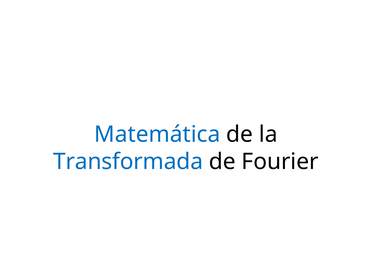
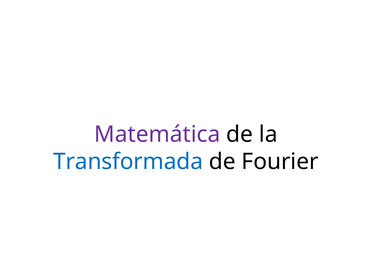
Matemática colour: blue -> purple (157, 134)
